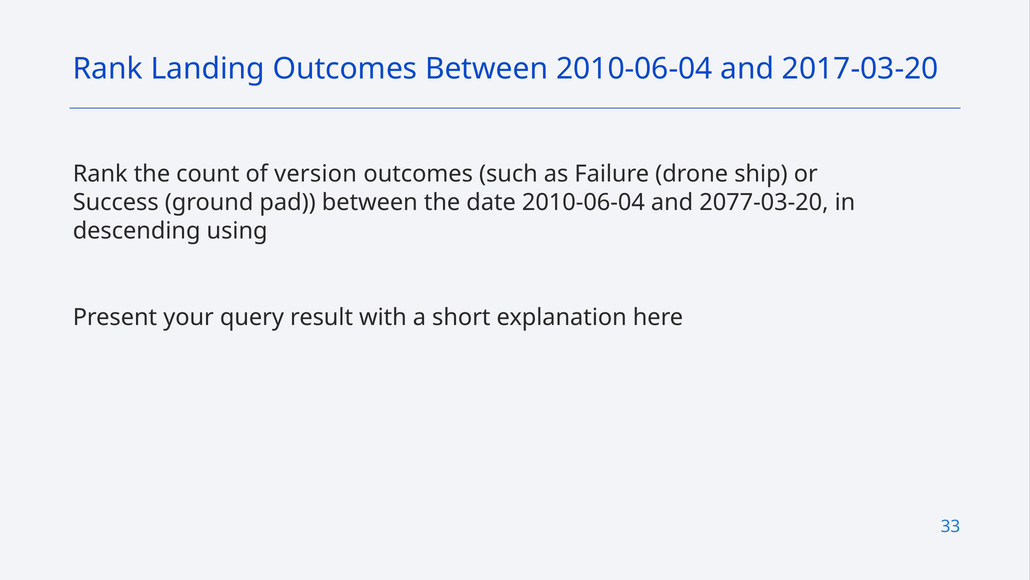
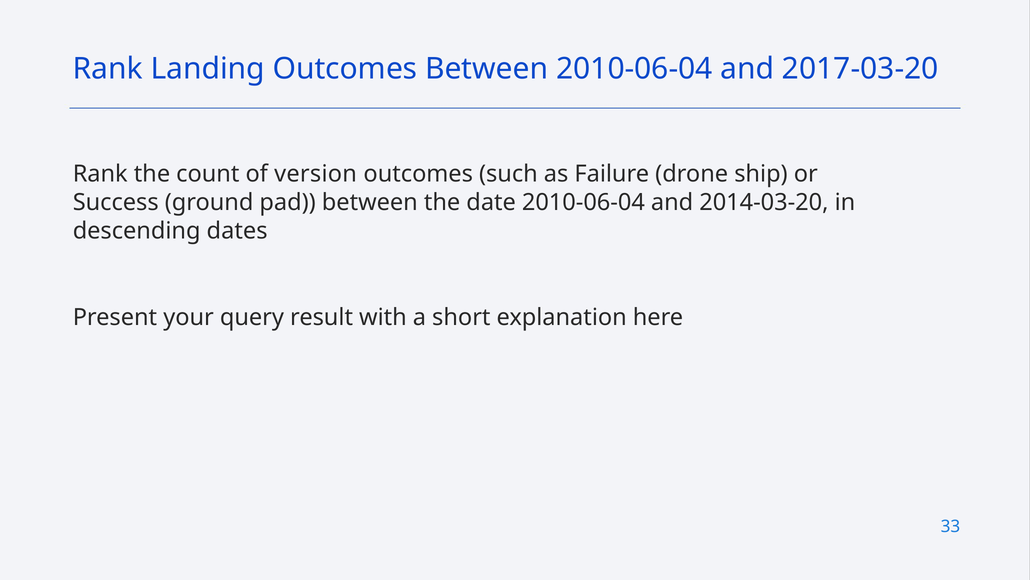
2077-03-20: 2077-03-20 -> 2014-03-20 (764, 202)
using: using -> dates (237, 231)
